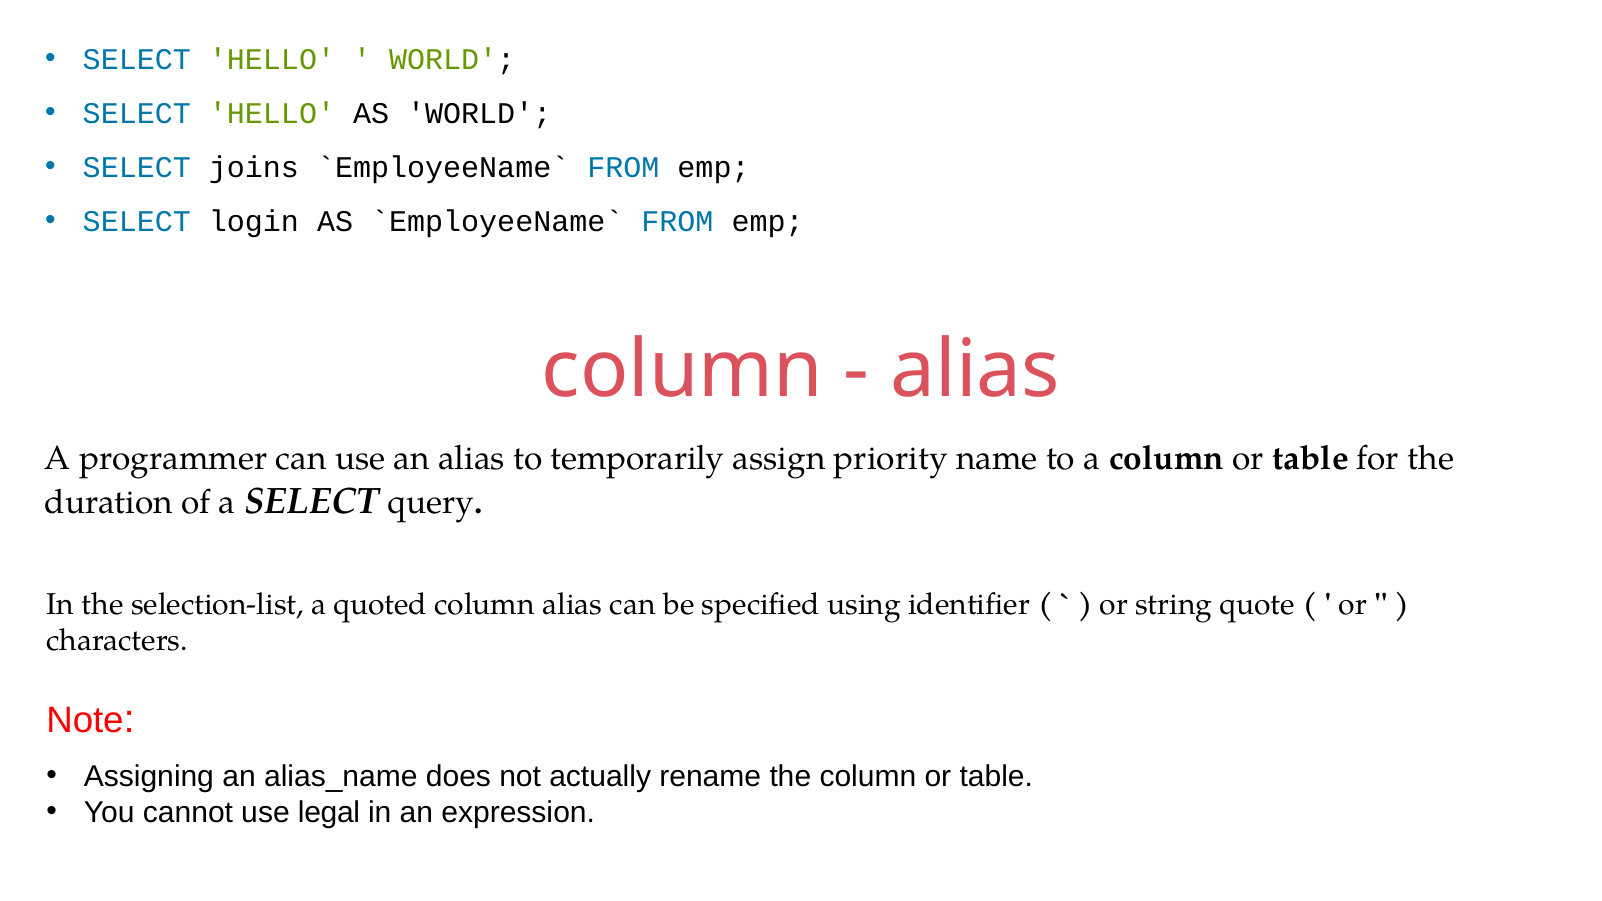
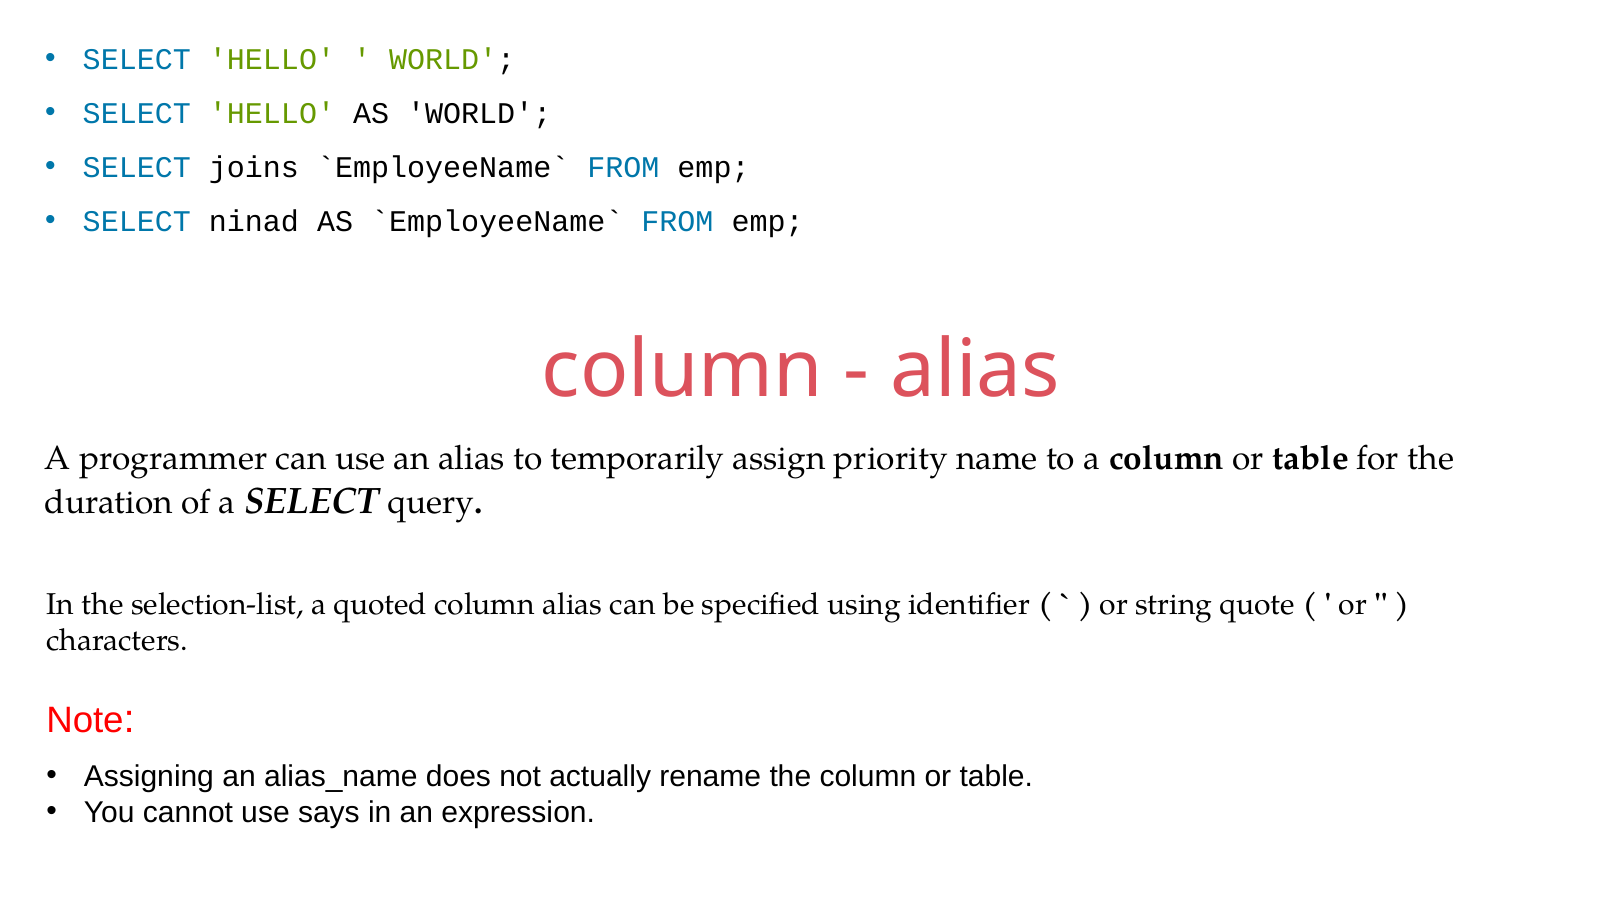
login: login -> ninad (254, 222)
legal: legal -> says (329, 812)
